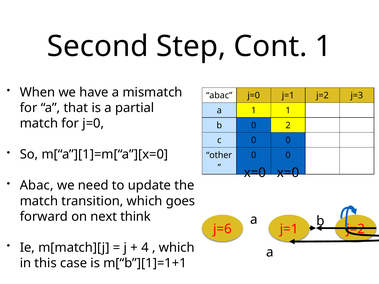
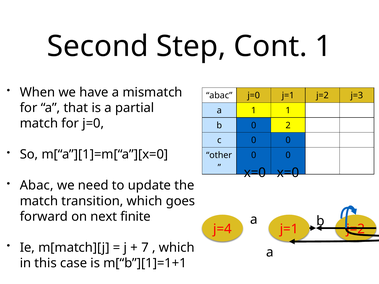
think: think -> finite (136, 217)
j=6: j=6 -> j=4 (222, 229)
4: 4 -> 7 (145, 248)
